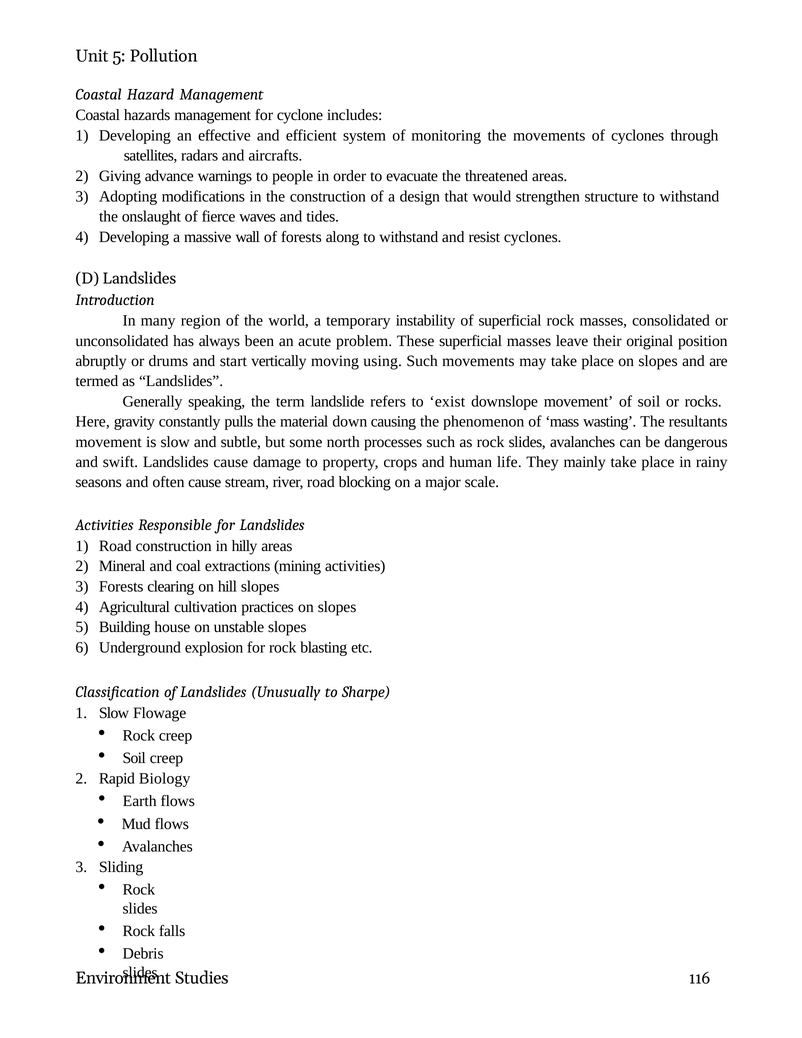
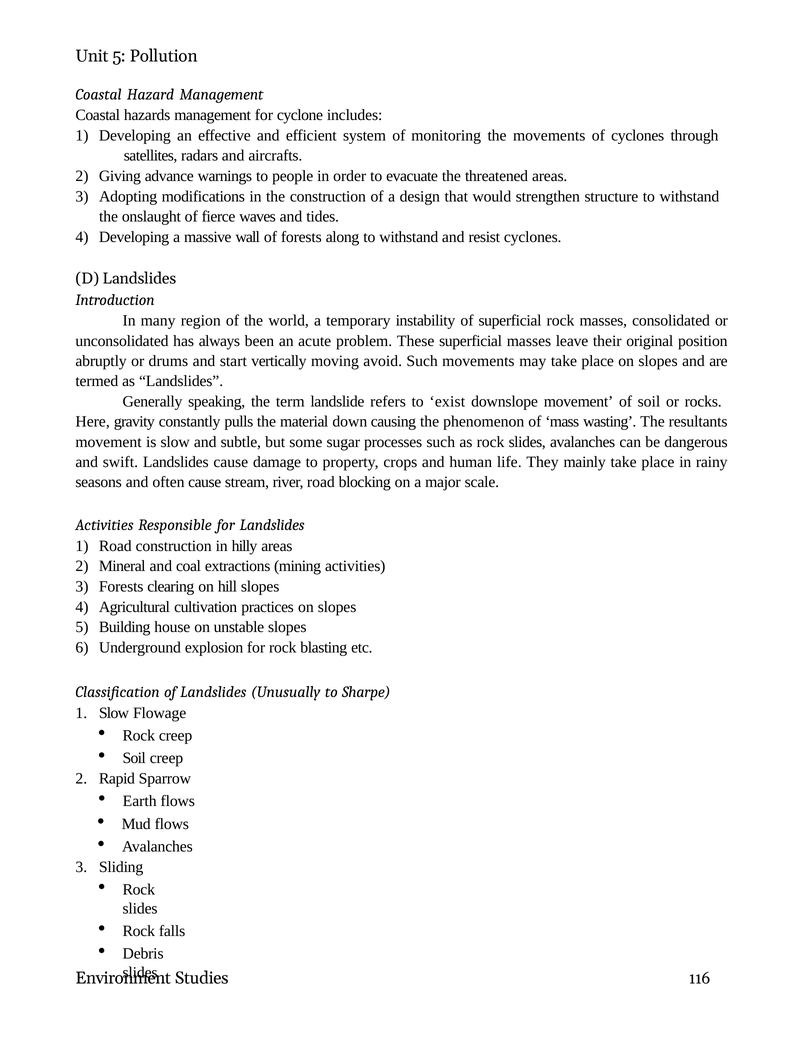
using: using -> avoid (383, 361)
north: north -> sugar (343, 442)
Biology: Biology -> Sparrow (165, 778)
